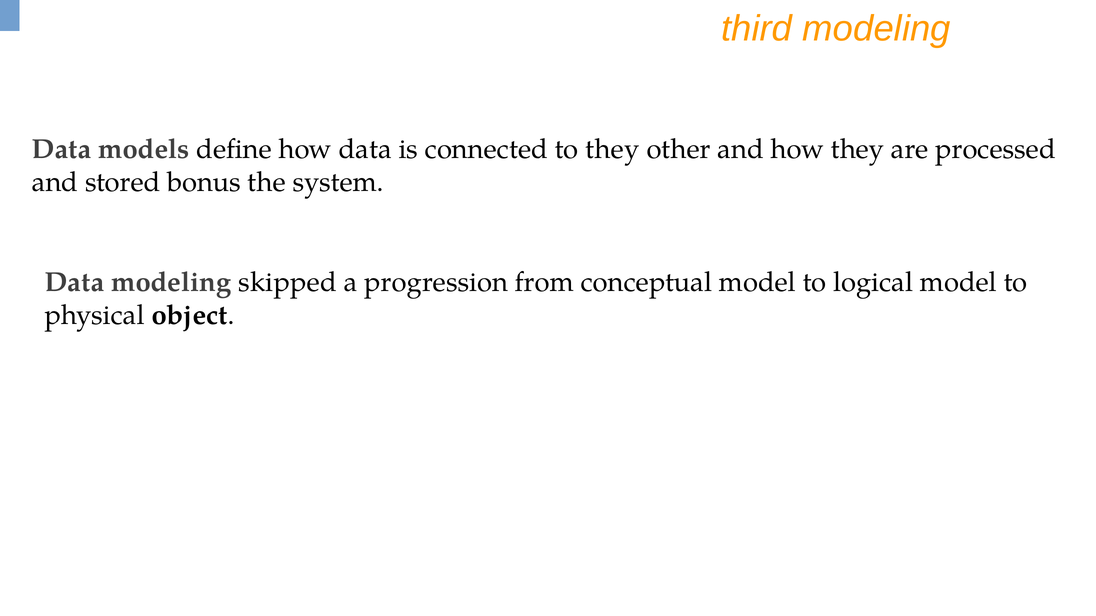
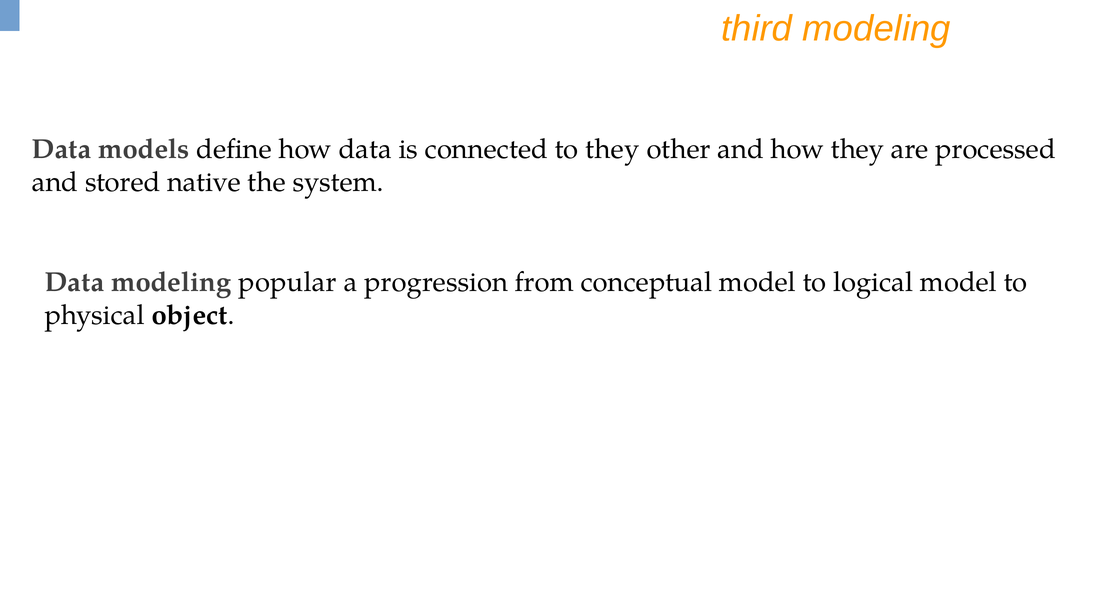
bonus: bonus -> native (204, 182)
skipped: skipped -> popular (288, 283)
